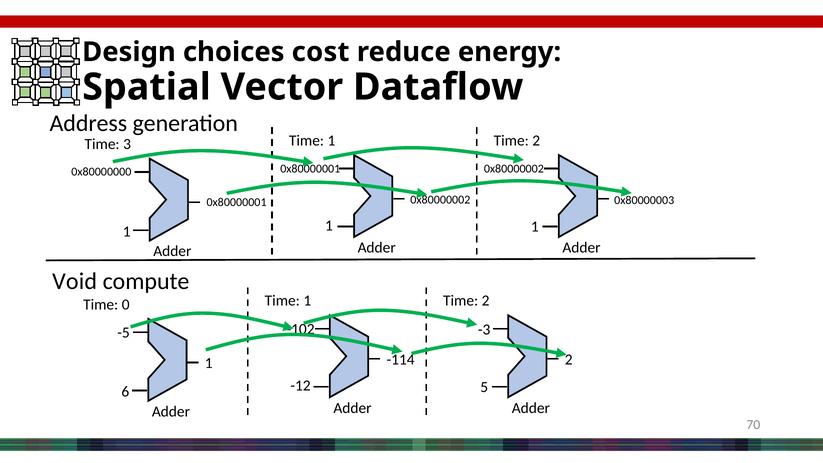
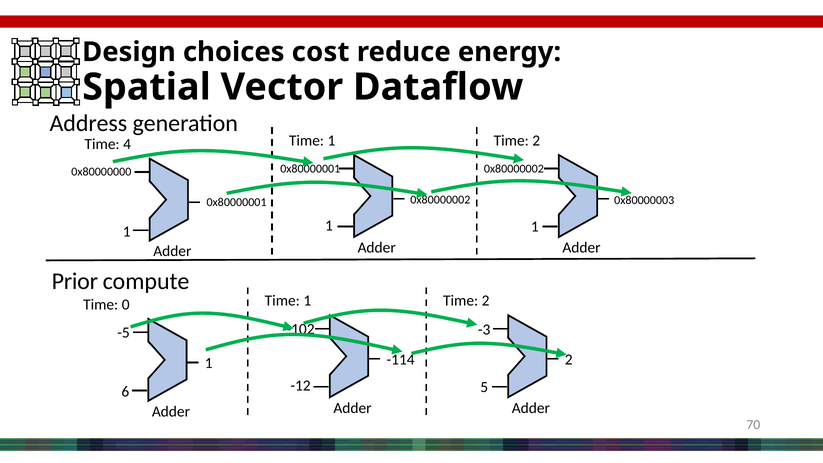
3: 3 -> 4 (127, 144)
Void: Void -> Prior (75, 282)
